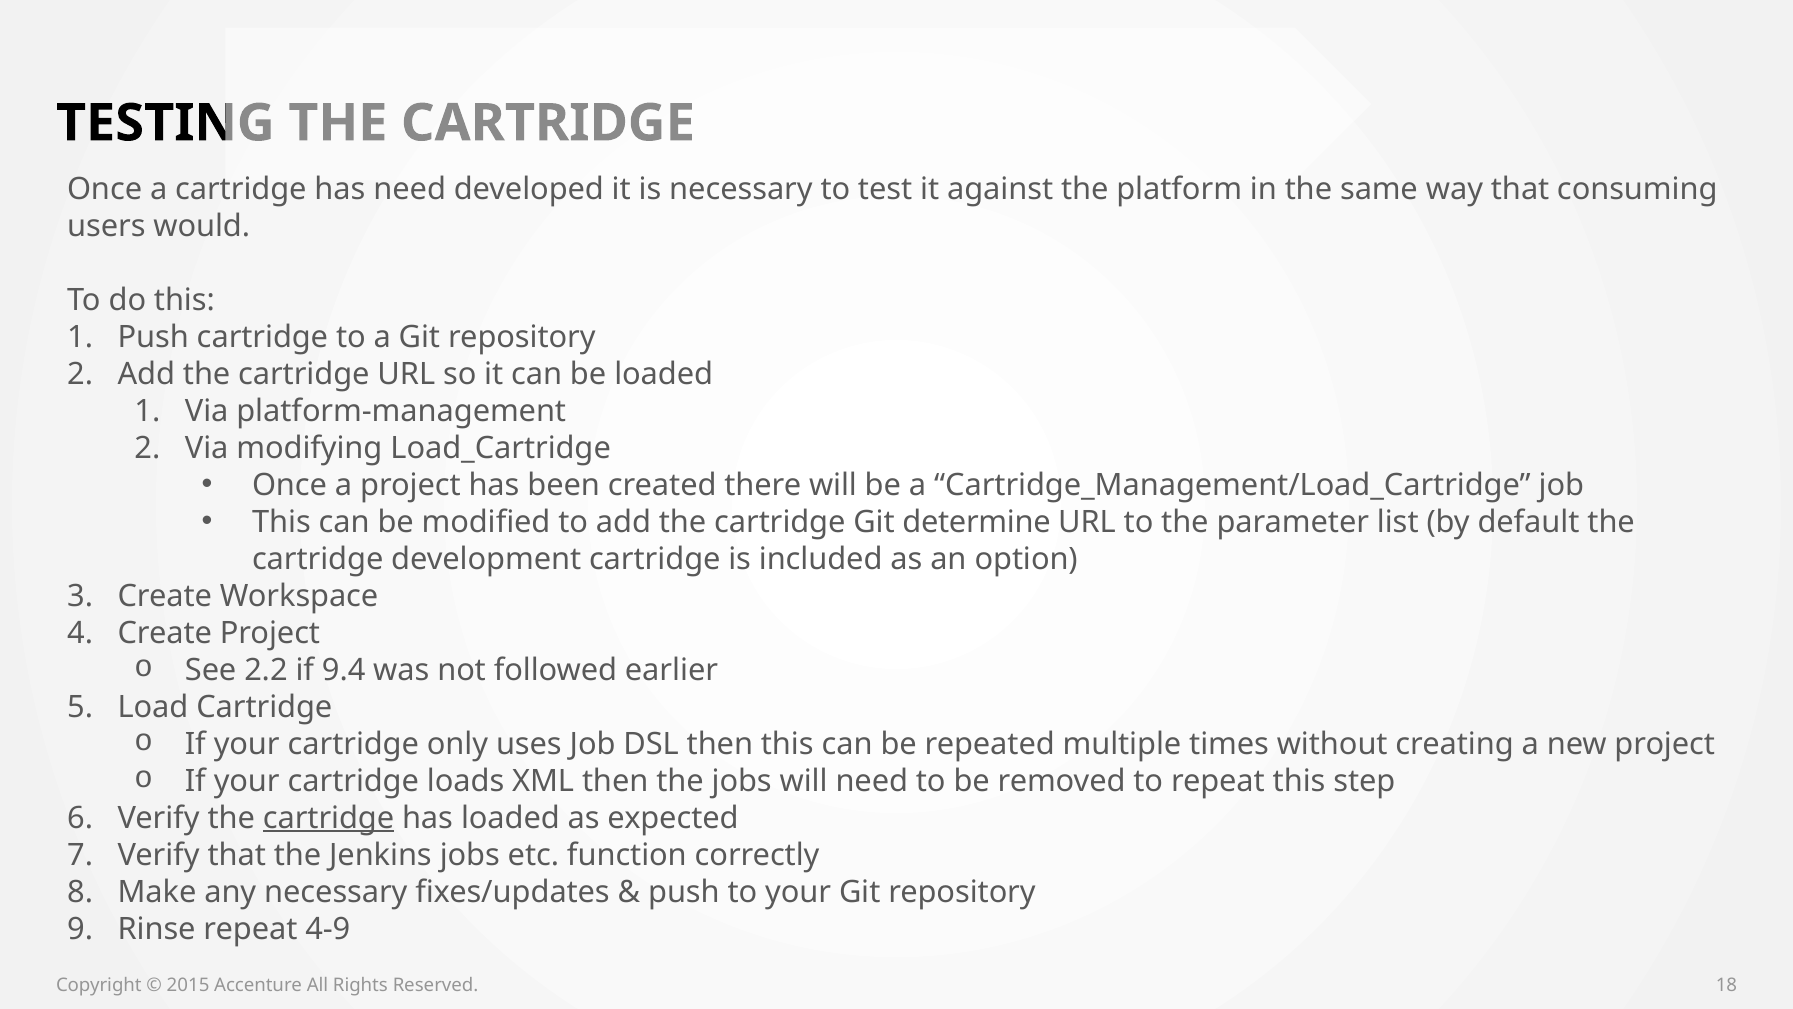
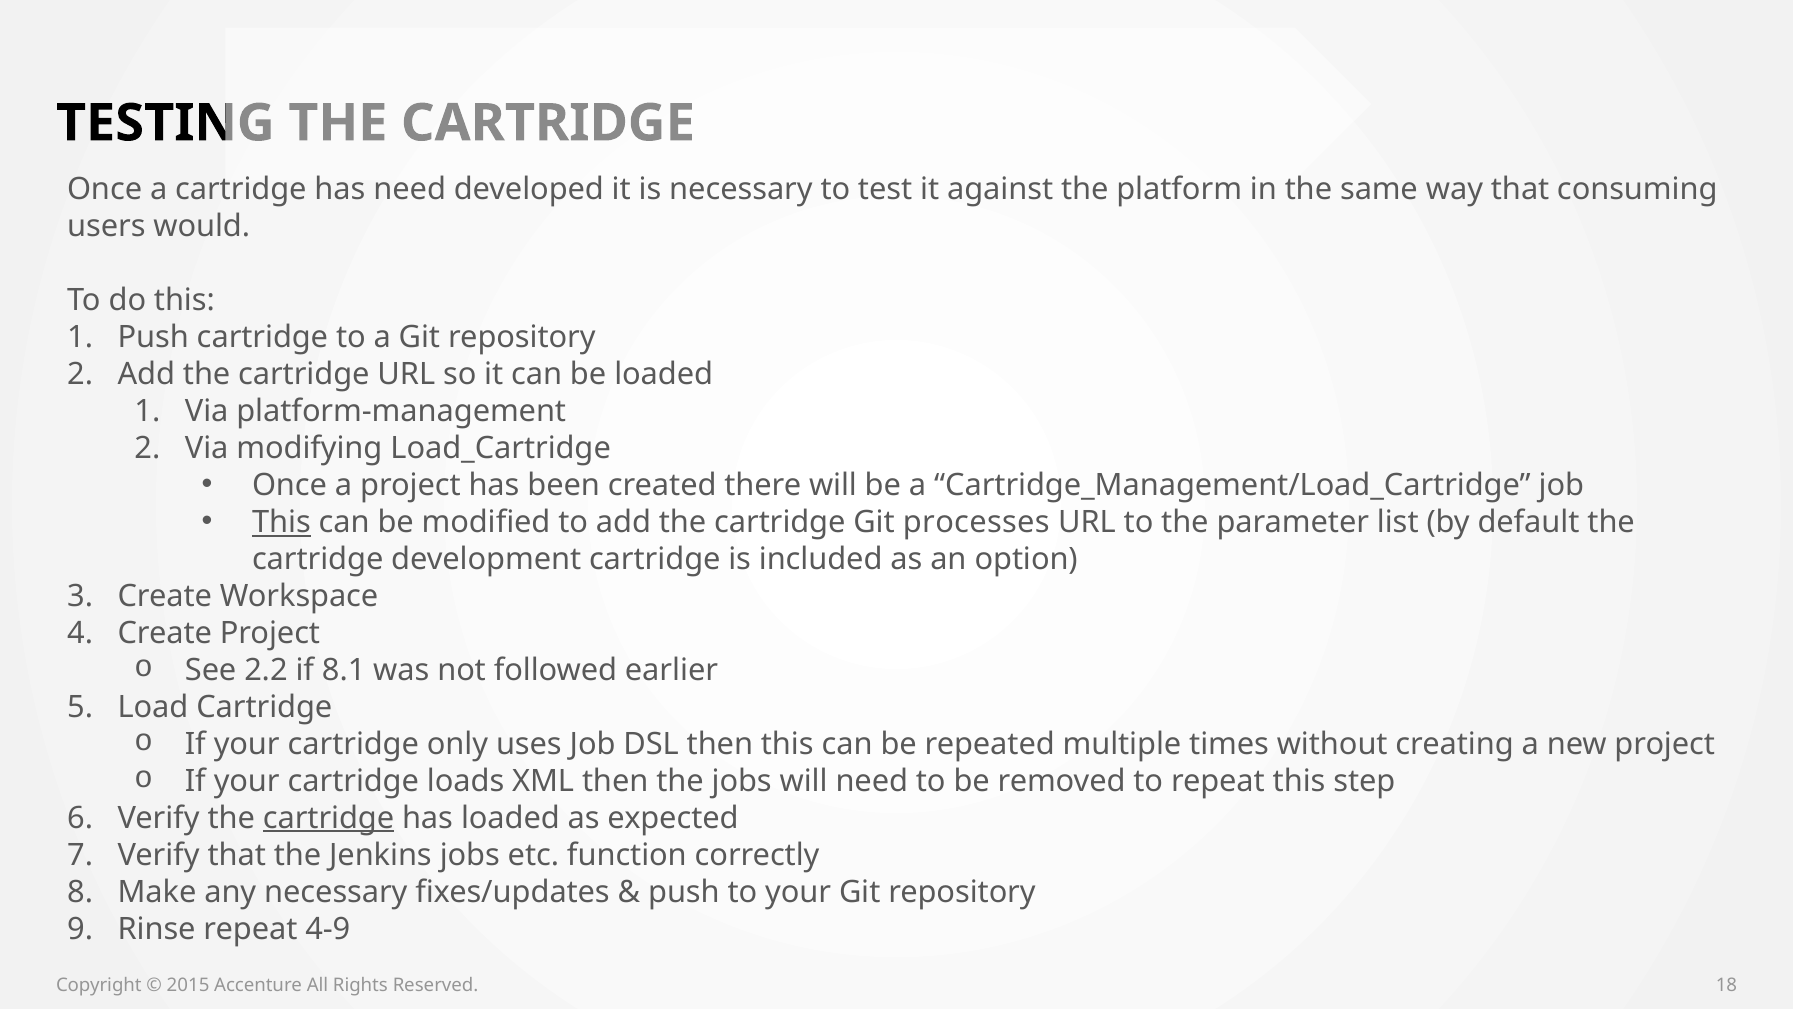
This underline: none -> present (282, 522)
determine: determine -> processes (976, 522)
9.4: 9.4 -> 8.1 (344, 670)
